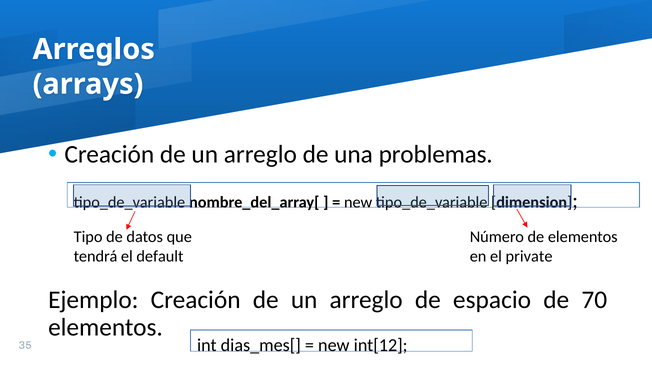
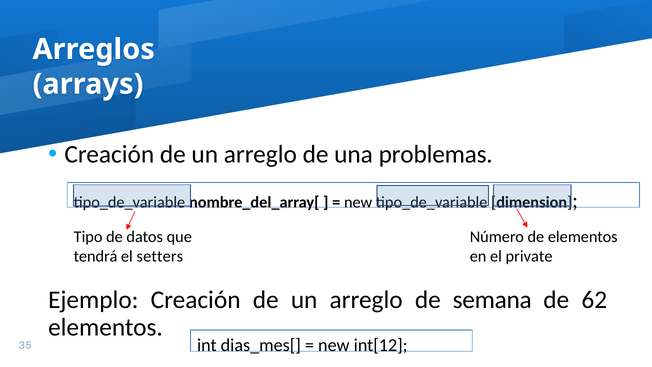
default: default -> setters (160, 256)
espacio: espacio -> semana (492, 300)
70: 70 -> 62 (594, 300)
